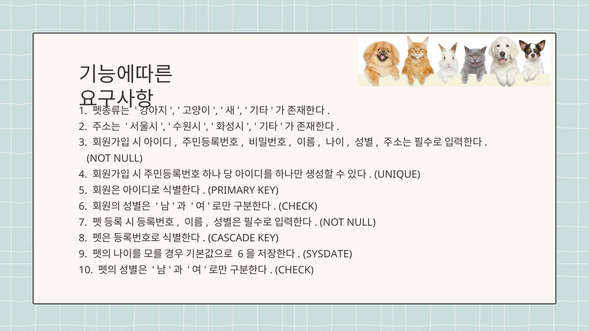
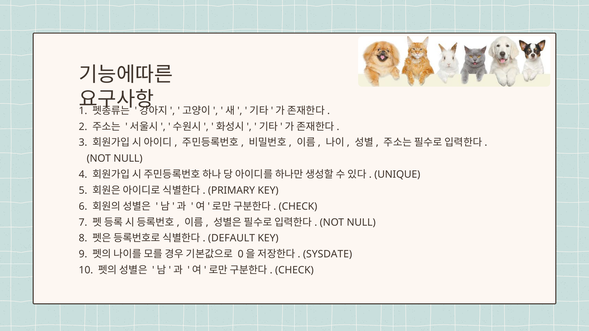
CASCADE: CASCADE -> DEFAULT (232, 238)
6: 6 -> 0 (241, 254)
